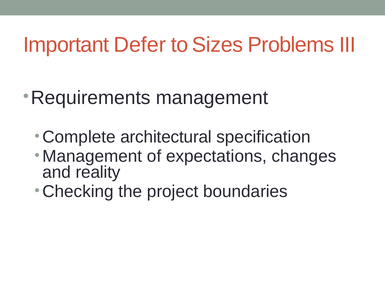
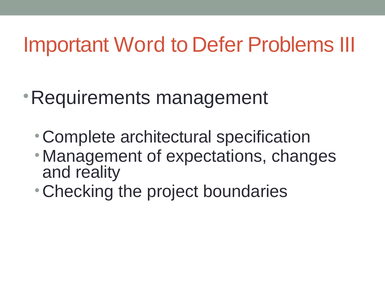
Defer: Defer -> Word (140, 45)
Sizes: Sizes -> Defer (217, 45)
